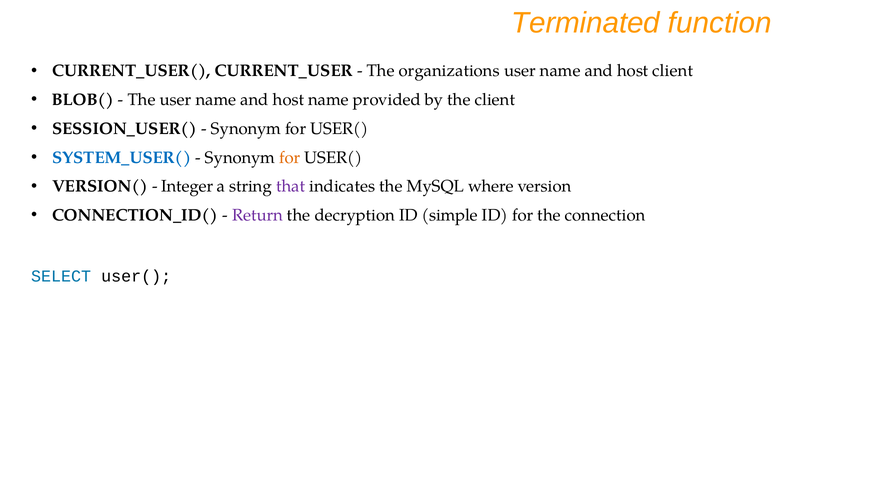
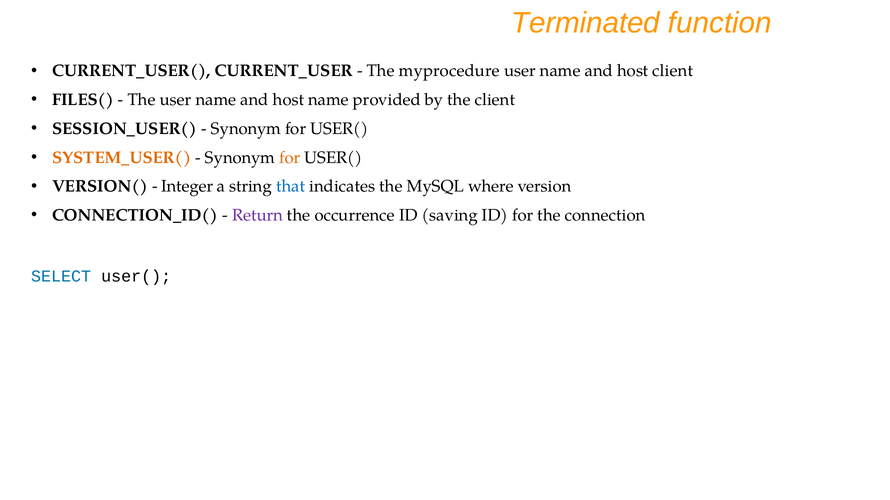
organizations: organizations -> myprocedure (449, 71)
BLOB(: BLOB( -> FILES( (83, 100)
SYSTEM_USER( colour: blue -> orange (122, 158)
that colour: purple -> blue (291, 187)
decryption: decryption -> occurrence (355, 216)
simple: simple -> saving (450, 216)
